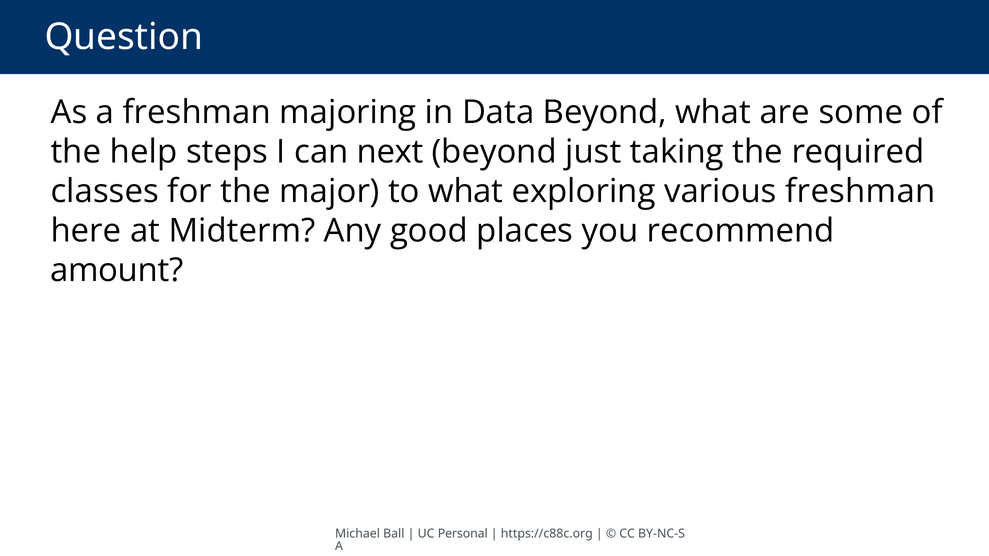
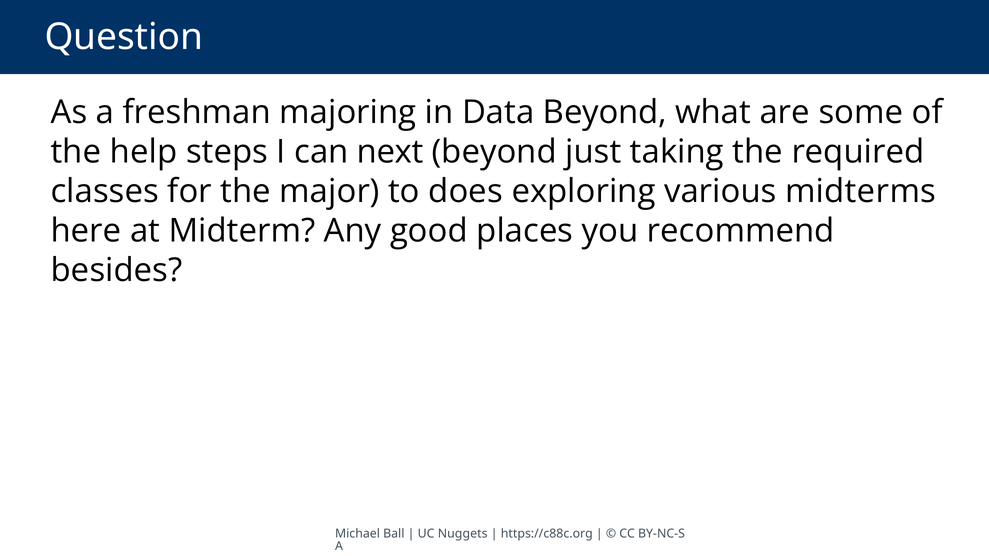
to what: what -> does (466, 191)
various freshman: freshman -> midterms (861, 191)
amount: amount -> besides (117, 271)
Personal: Personal -> Nuggets (463, 534)
